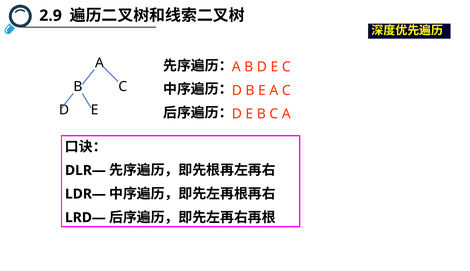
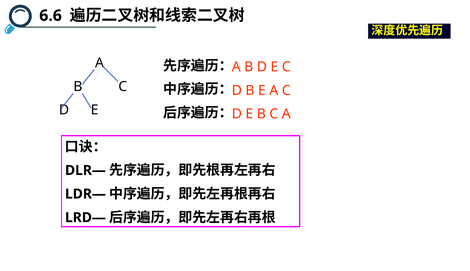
2.9: 2.9 -> 6.6 (51, 16)
